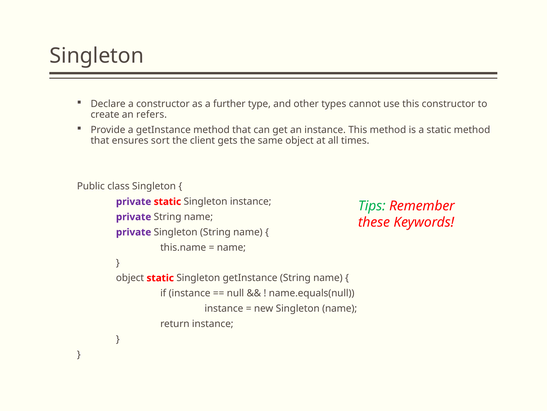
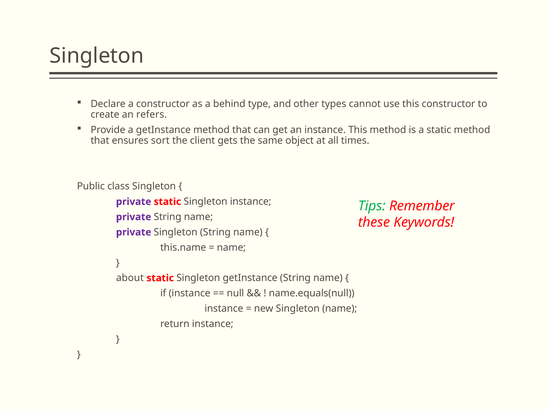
further: further -> behind (229, 104)
object: object -> about (130, 278)
